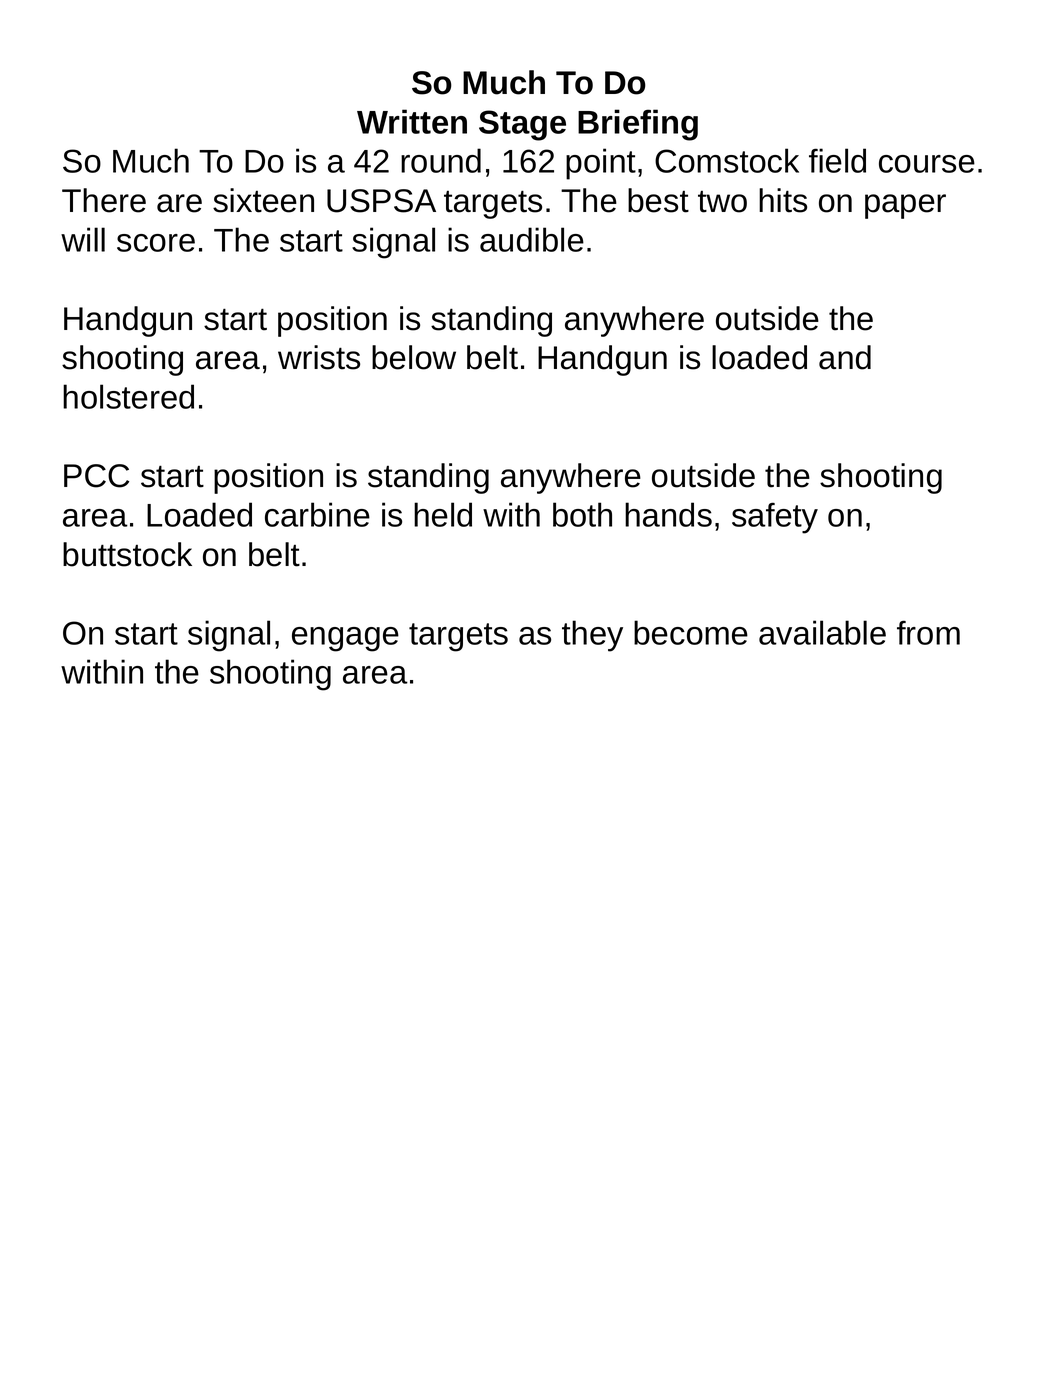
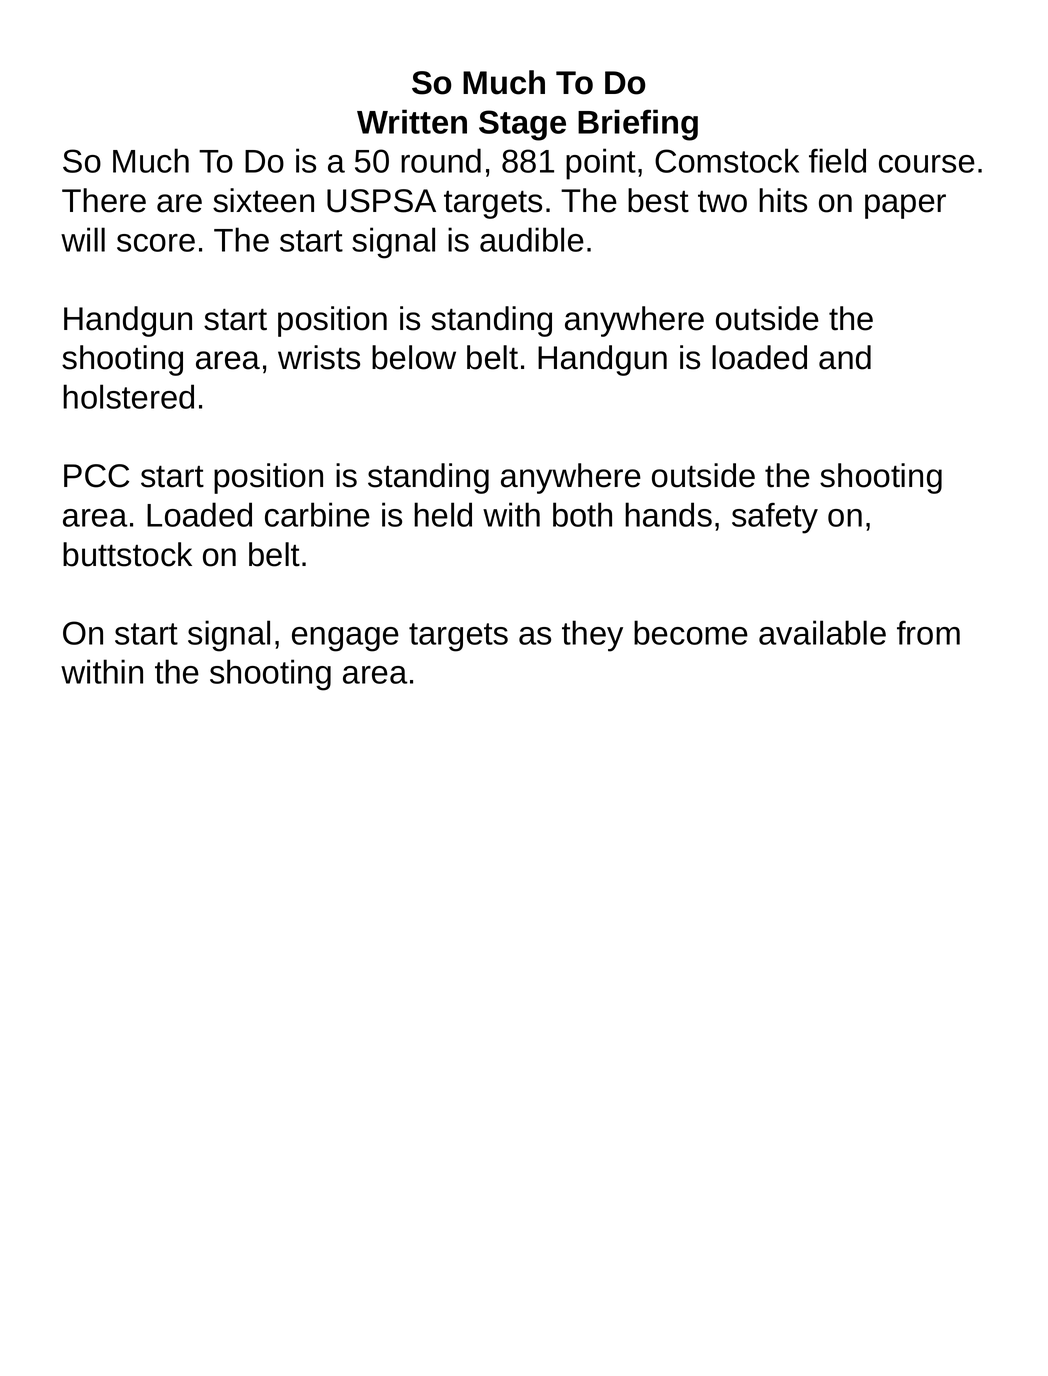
42: 42 -> 50 (372, 162)
162: 162 -> 881 (529, 162)
